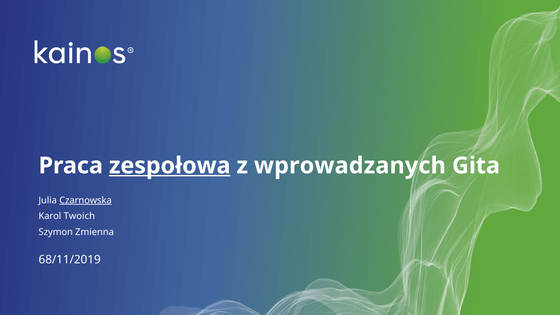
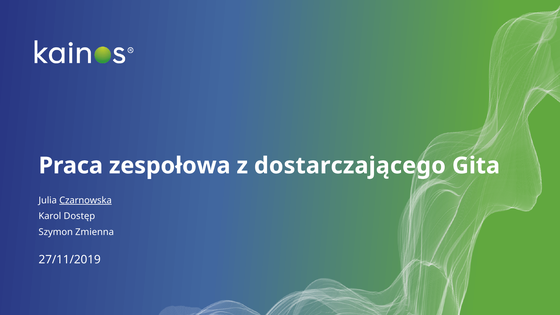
zespołowa underline: present -> none (170, 166)
wprowadzanych: wprowadzanych -> dostarczającego (350, 166)
Twoich: Twoich -> Dostęp (79, 216)
68/11/2019: 68/11/2019 -> 27/11/2019 (70, 260)
